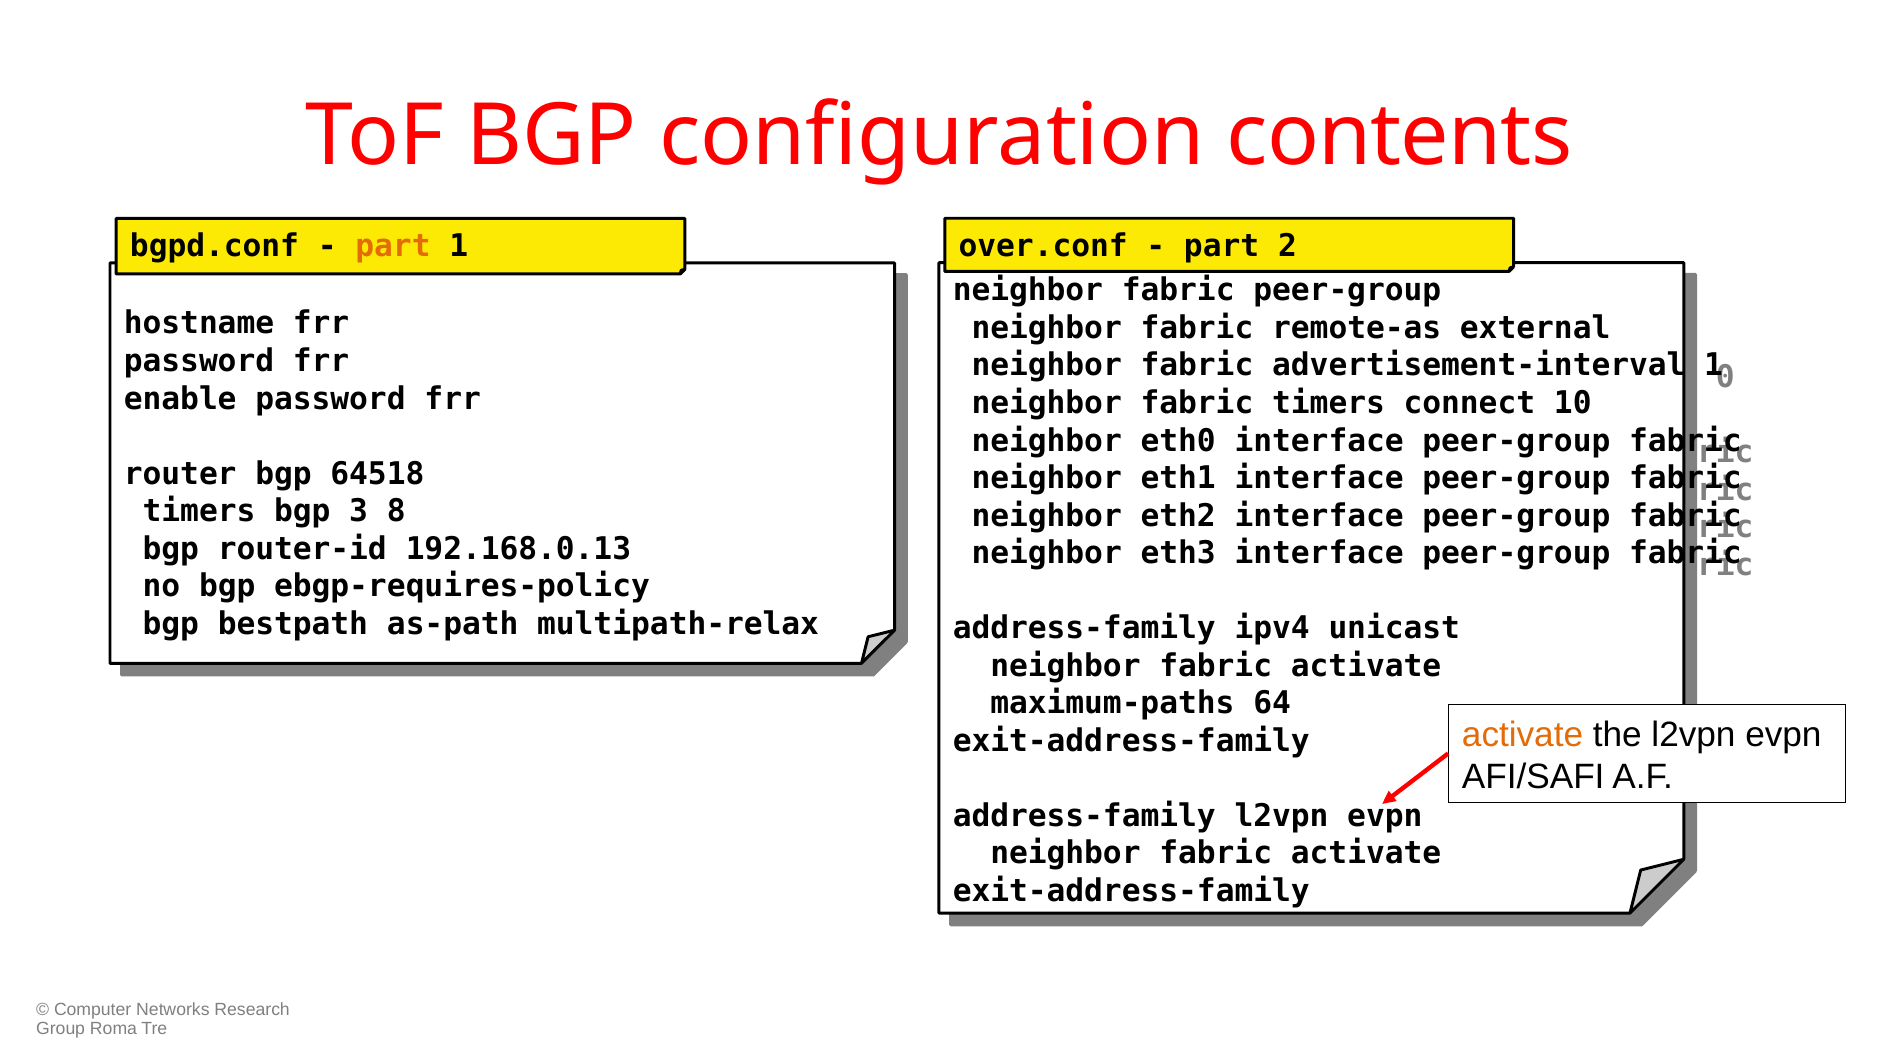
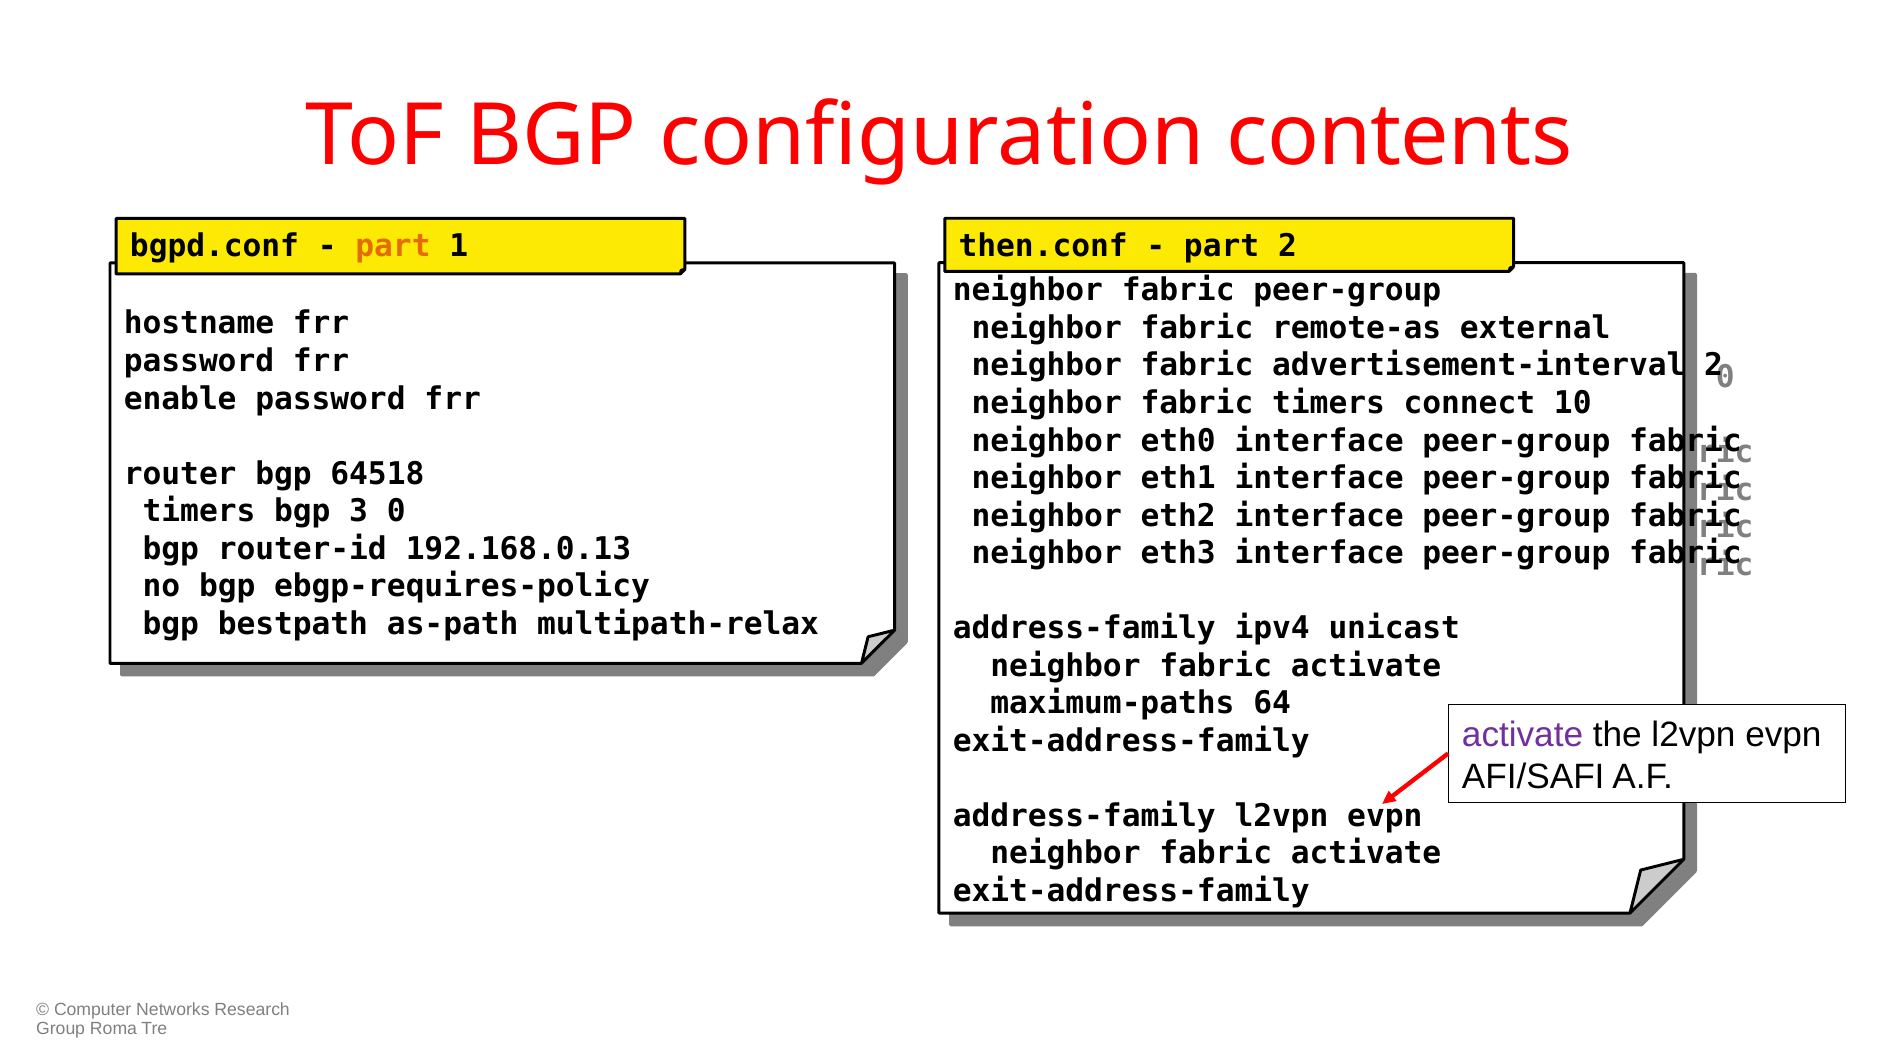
over.conf: over.conf -> then.conf (1043, 246)
1: 1 -> 2 (1714, 366)
3 8: 8 -> 0 (396, 511)
activate colour: orange -> purple (1523, 735)
